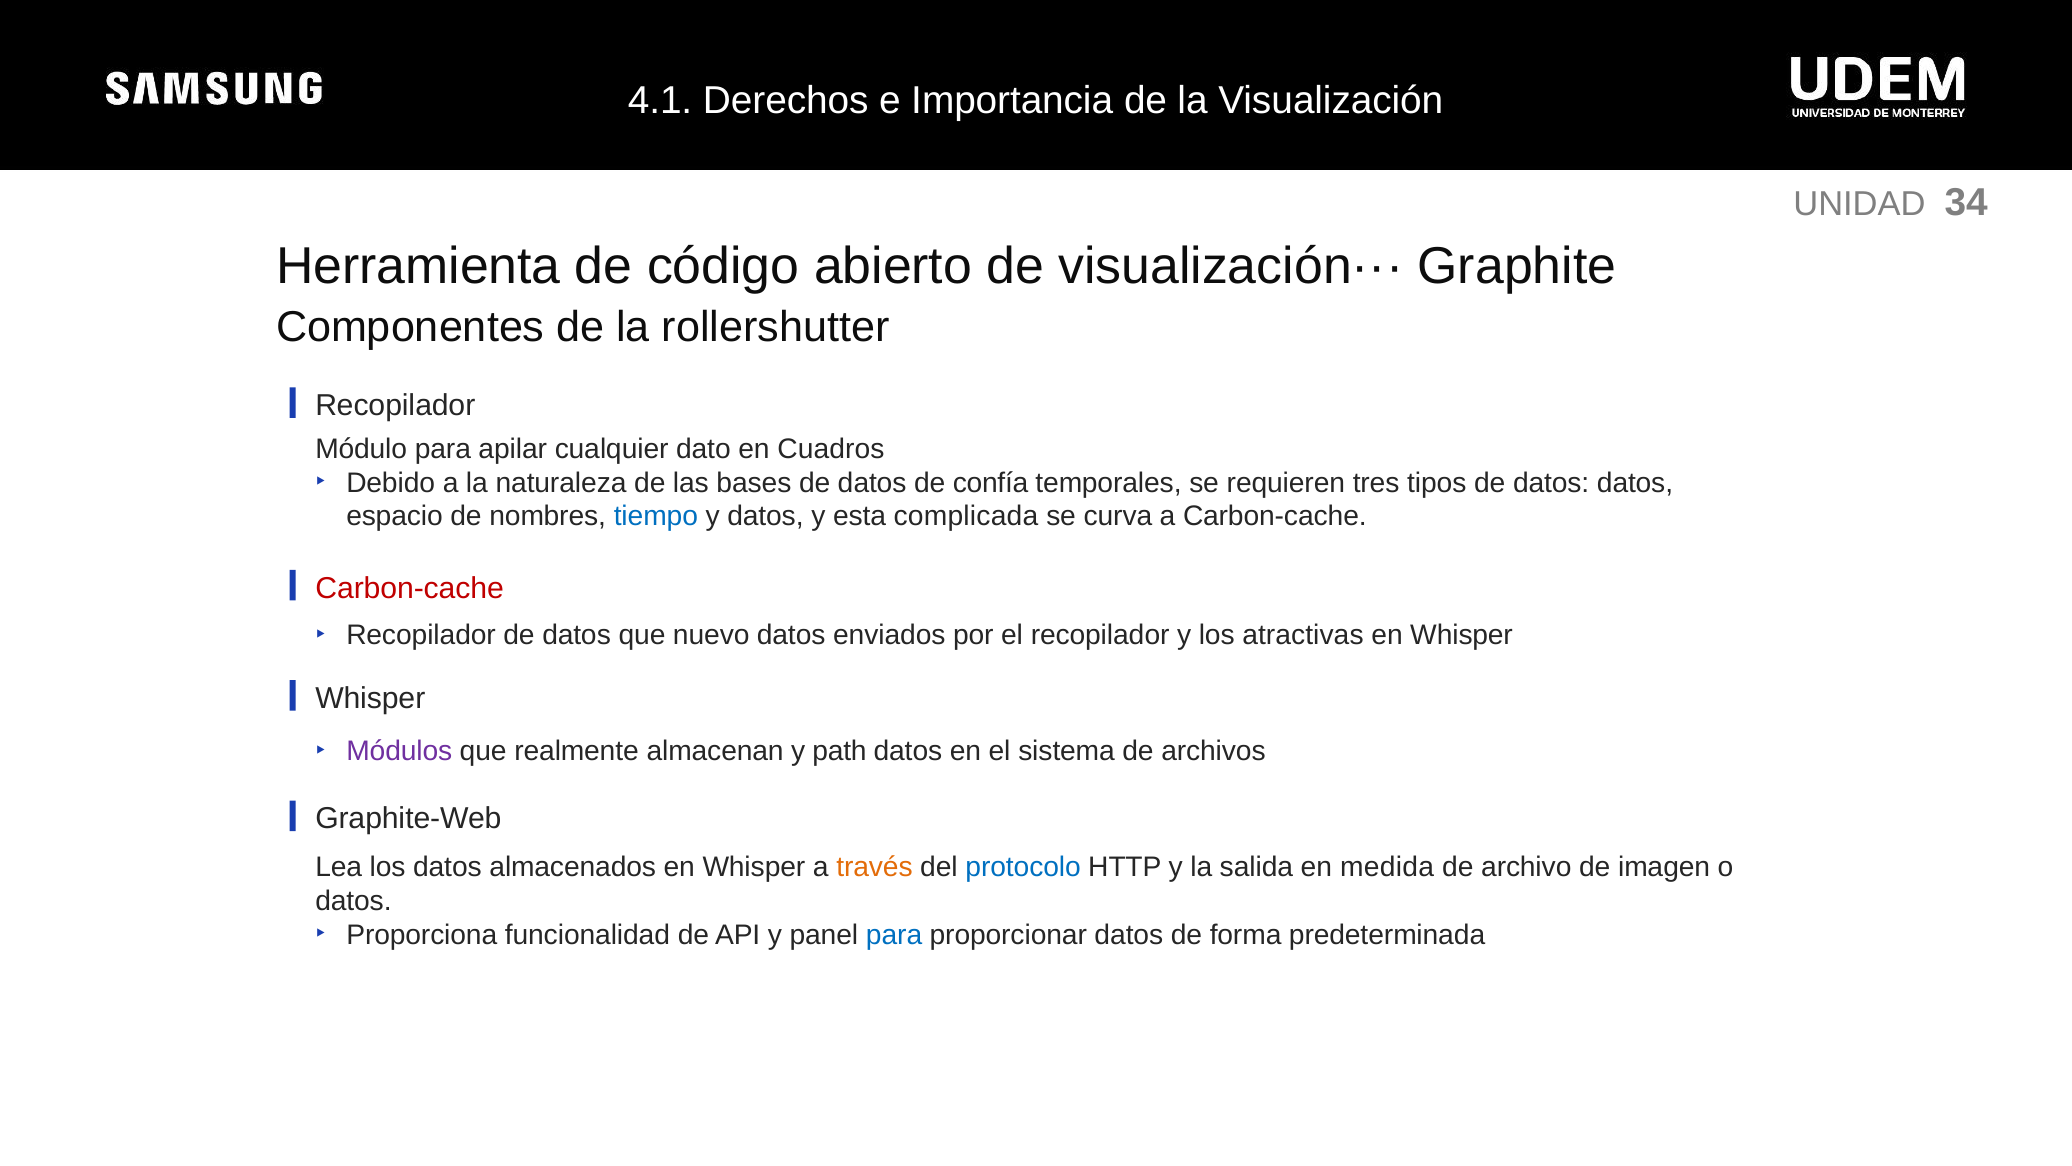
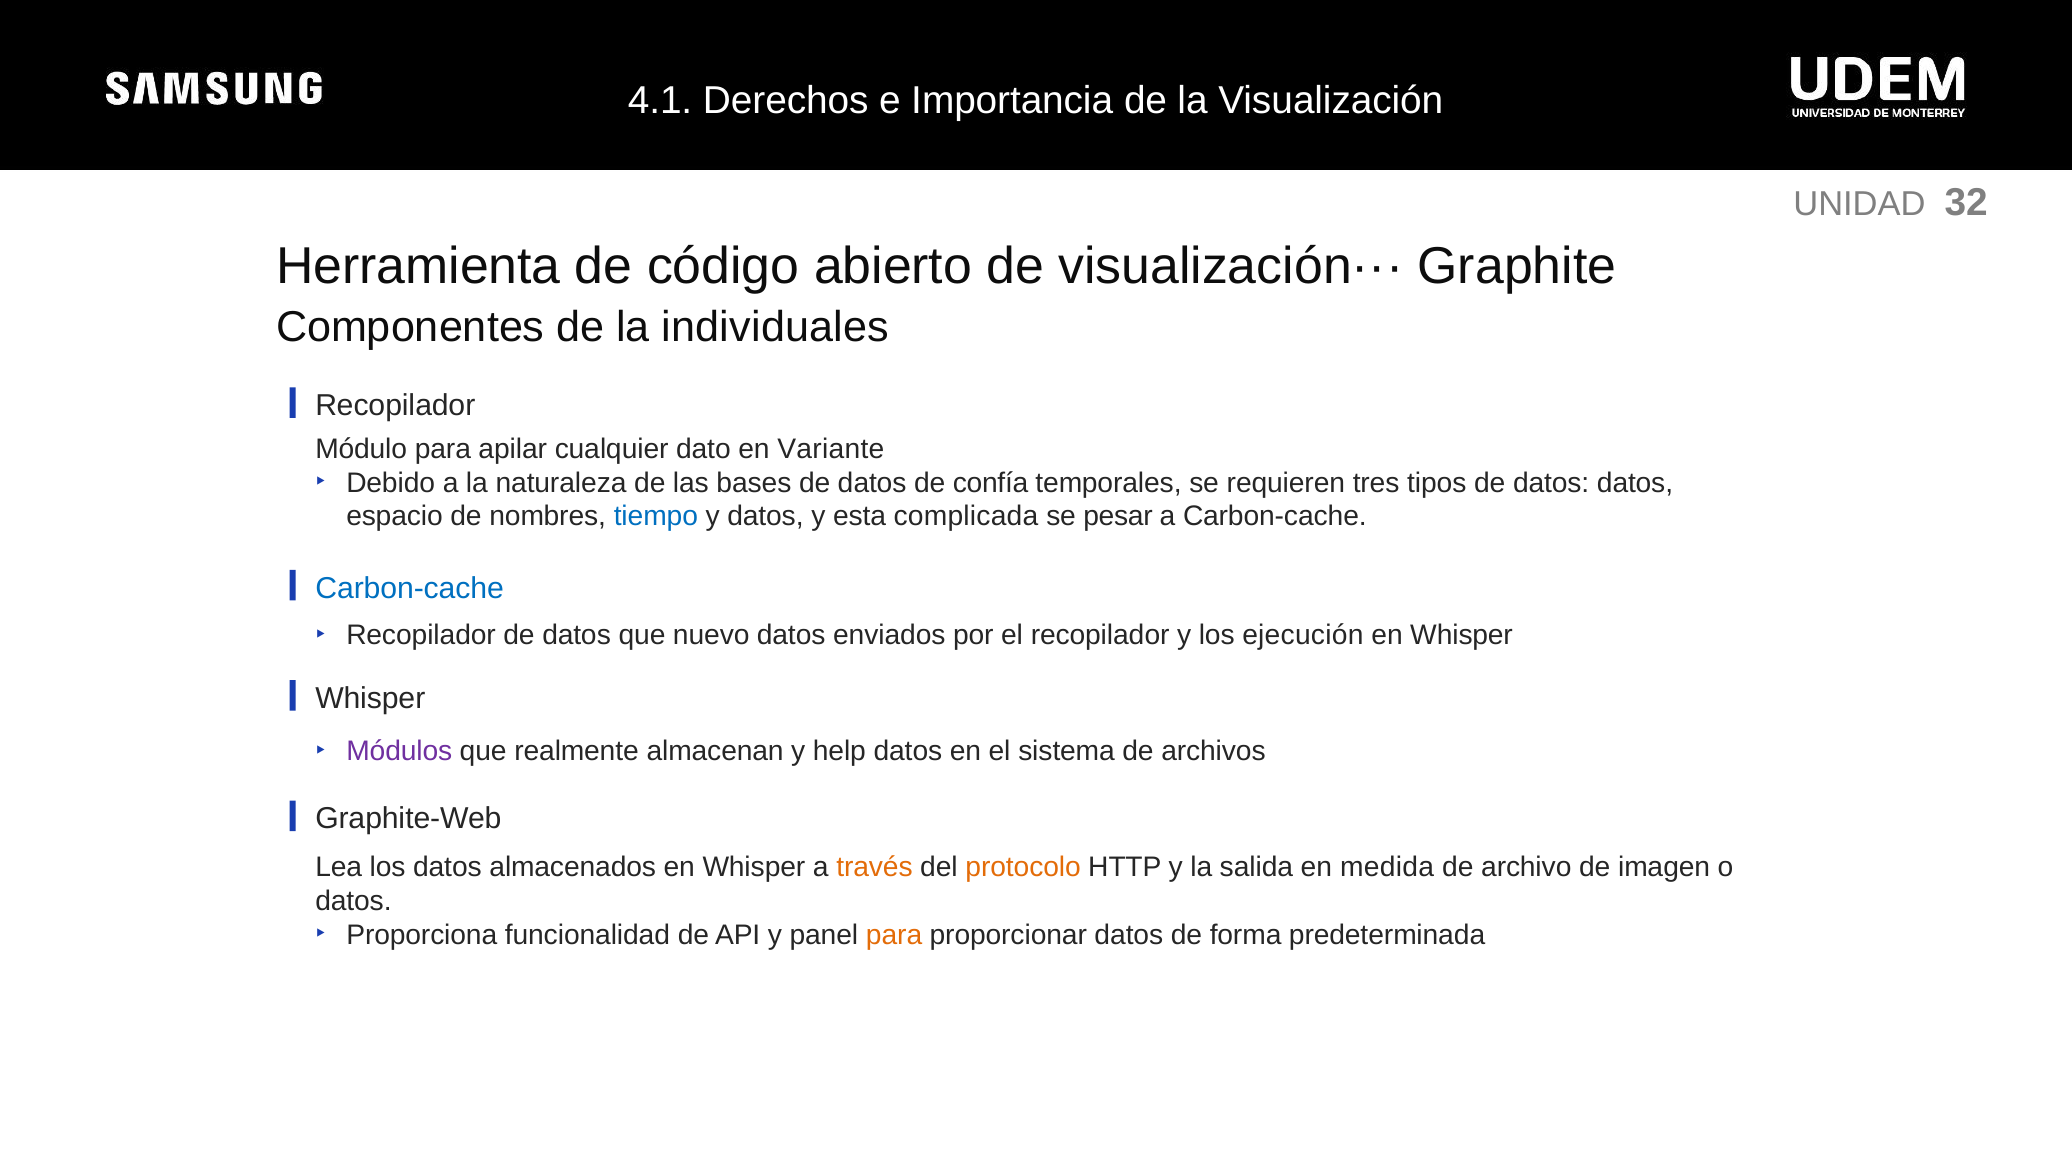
34: 34 -> 32 (1966, 203)
rollershutter: rollershutter -> individuales (776, 327)
Cuadros: Cuadros -> Variante (831, 449)
curva: curva -> pesar (1118, 516)
Carbon-cache colour: red -> blue (410, 588)
atractivas: atractivas -> ejecución (1303, 635)
path: path -> help (839, 751)
protocolo colour: blue -> orange (1023, 867)
para colour: blue -> orange (894, 935)
